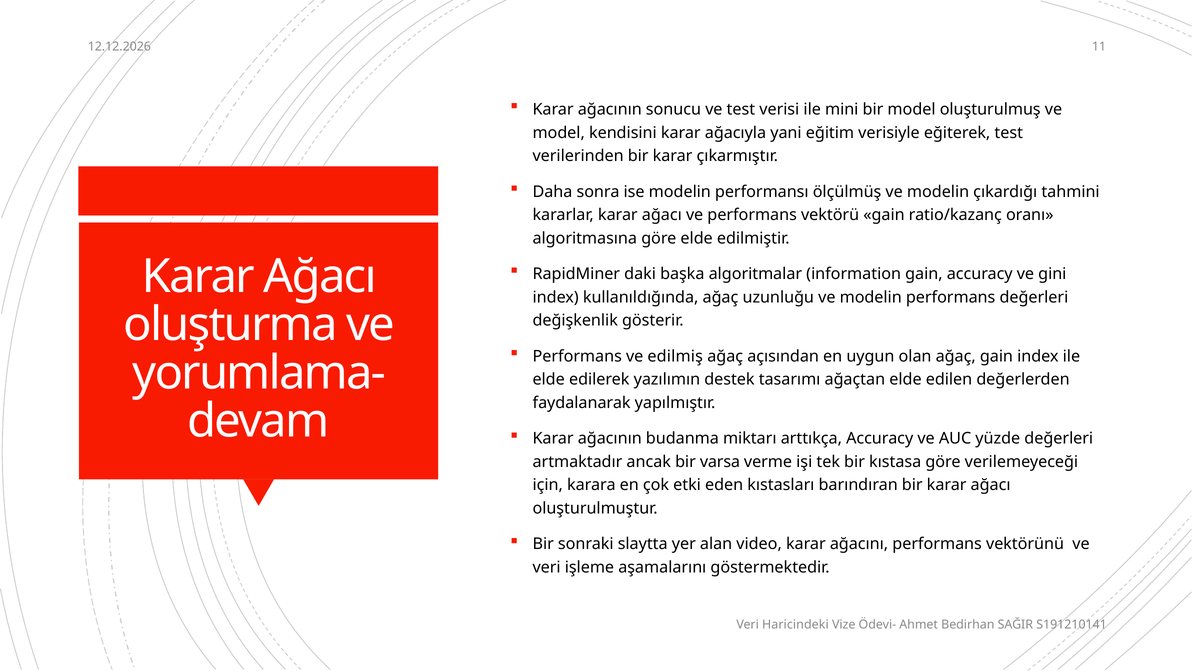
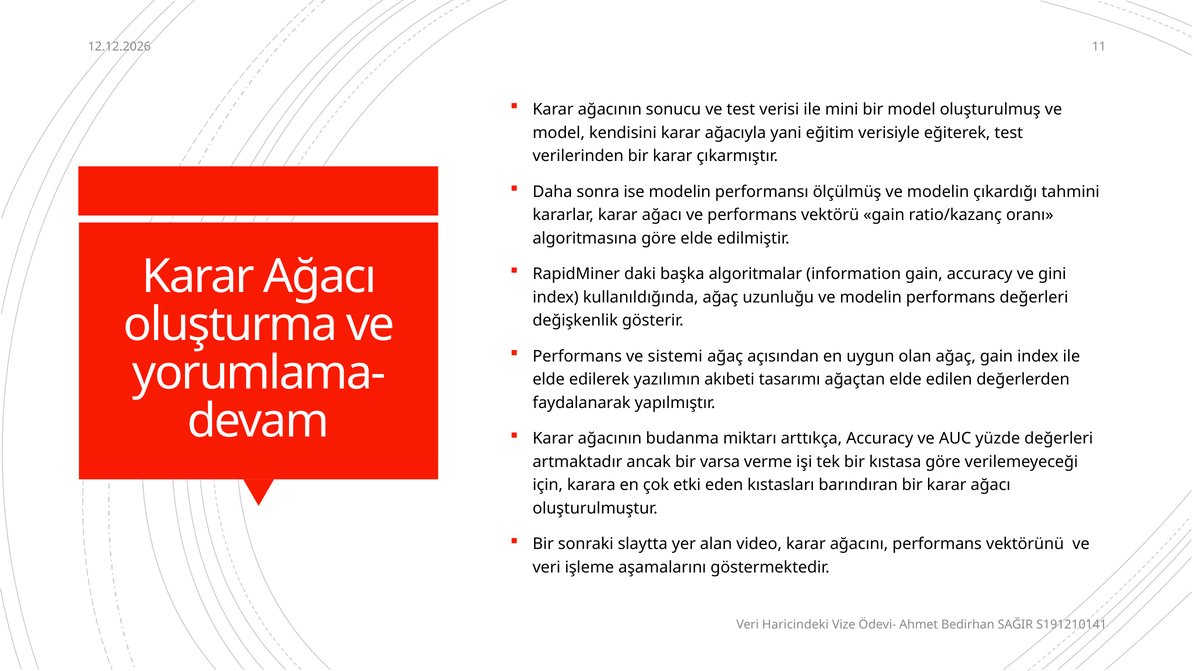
edilmiş: edilmiş -> sistemi (675, 357)
destek: destek -> akıbeti (729, 380)
